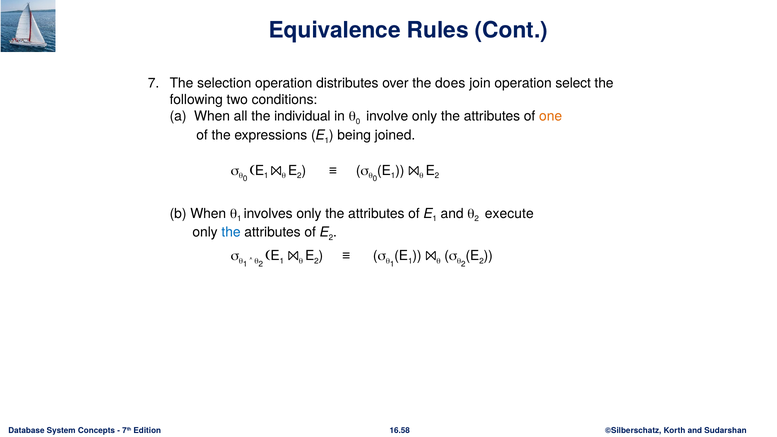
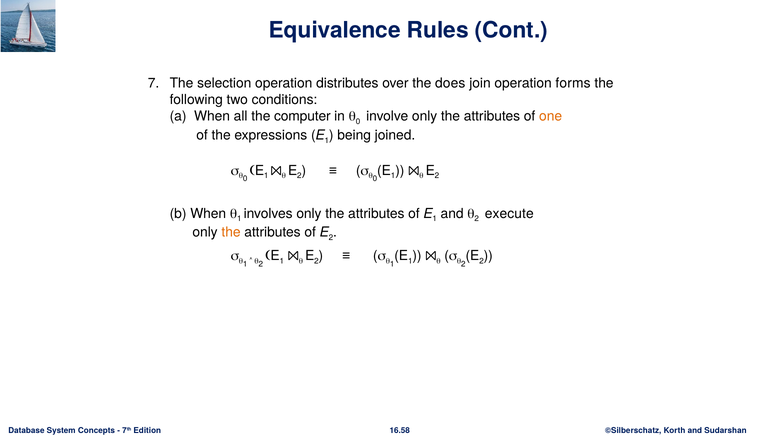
select: select -> forms (573, 83)
individual: individual -> computer (302, 116)
the colour: blue -> orange (231, 232)
